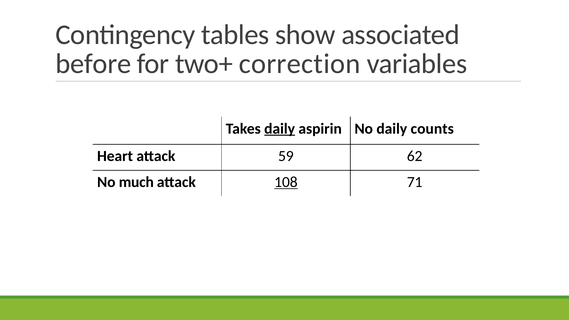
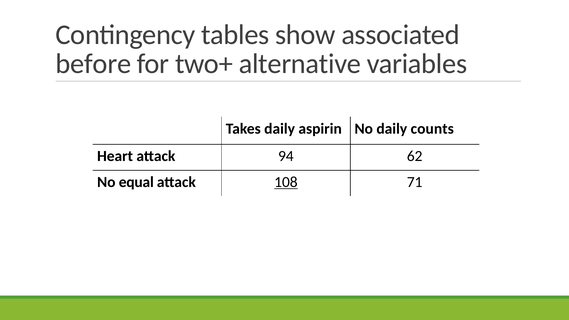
correction: correction -> alternative (300, 64)
daily underline: present -> none (280, 129)
59: 59 -> 94 (286, 156)
much: much -> equal (136, 182)
